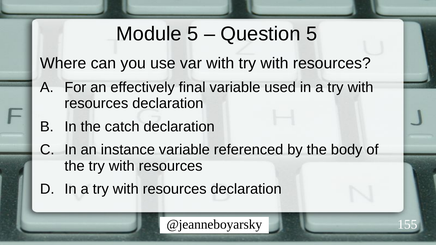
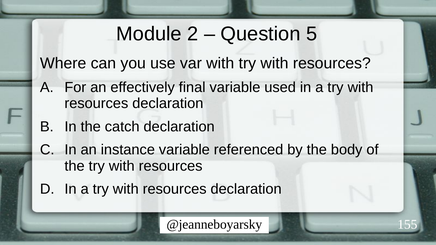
Module 5: 5 -> 2 (193, 34)
